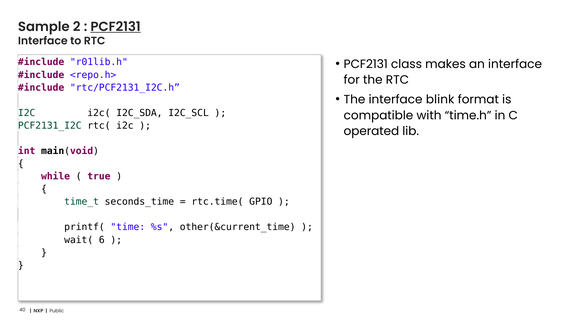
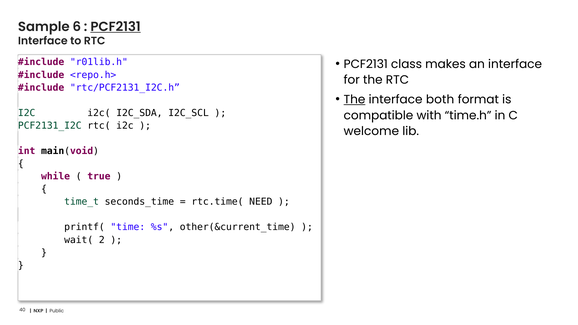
2: 2 -> 6 (77, 27)
The underline: none -> present (355, 99)
blink: blink -> both (440, 99)
operated: operated -> welcome (371, 131)
GPIO: GPIO -> NEED (261, 202)
6: 6 -> 2 (102, 240)
